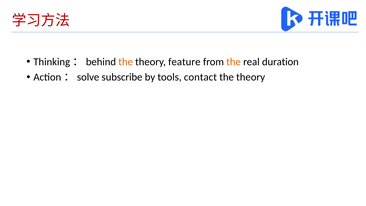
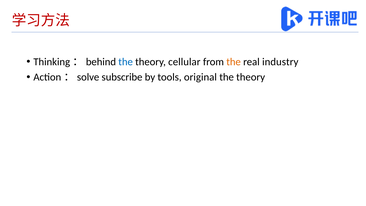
the colour: orange -> blue (126, 62)
feature: feature -> cellular (184, 62)
duration: duration -> industry (280, 62)
contact: contact -> original (200, 77)
